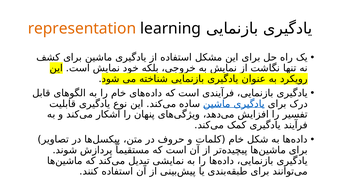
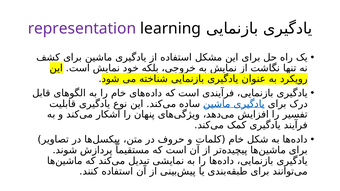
representation colour: orange -> purple (82, 29)
